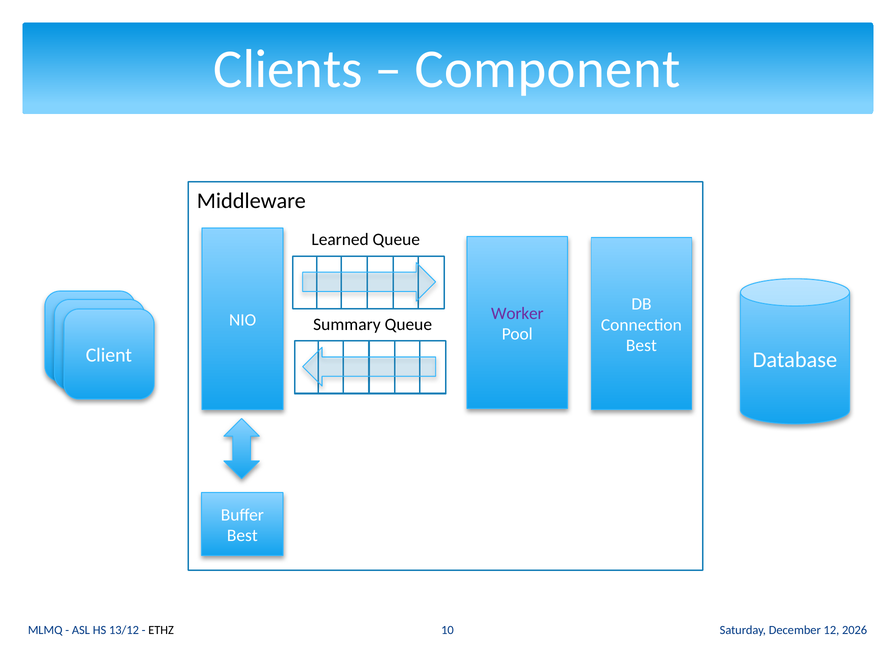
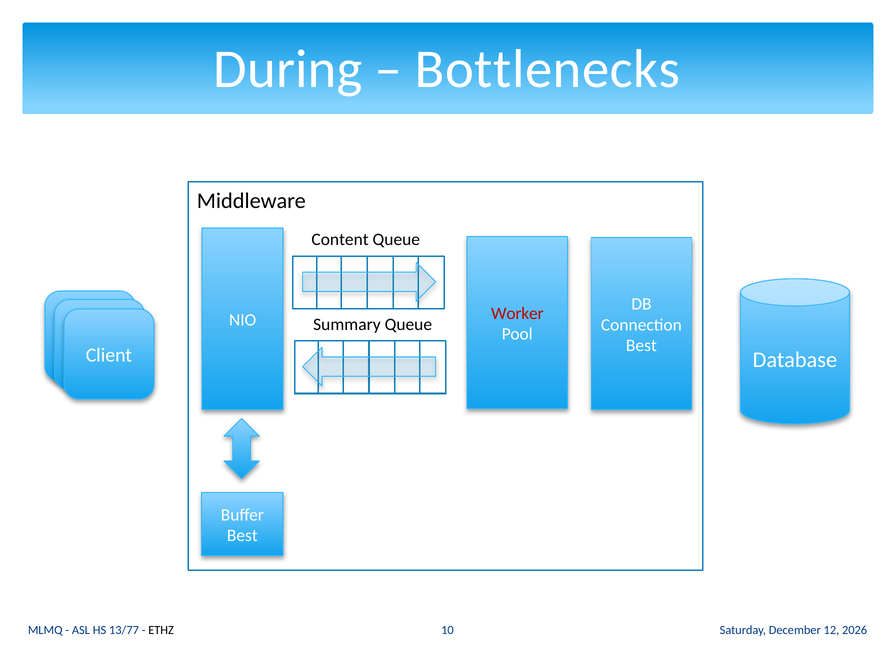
Clients: Clients -> During (288, 69)
Component: Component -> Bottlenecks (547, 69)
Learned: Learned -> Content (340, 240)
Worker colour: purple -> red (517, 313)
13/12: 13/12 -> 13/77 (124, 630)
